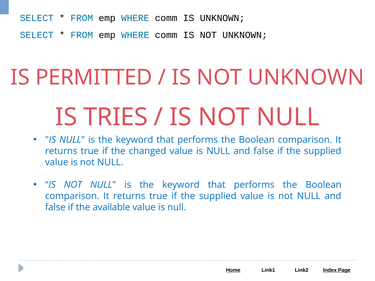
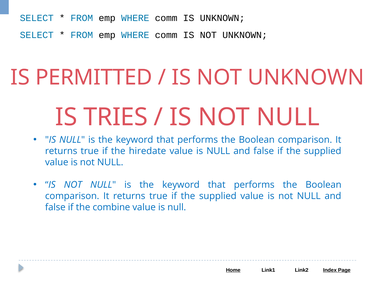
changed: changed -> hiredate (147, 151)
available: available -> combine (111, 207)
